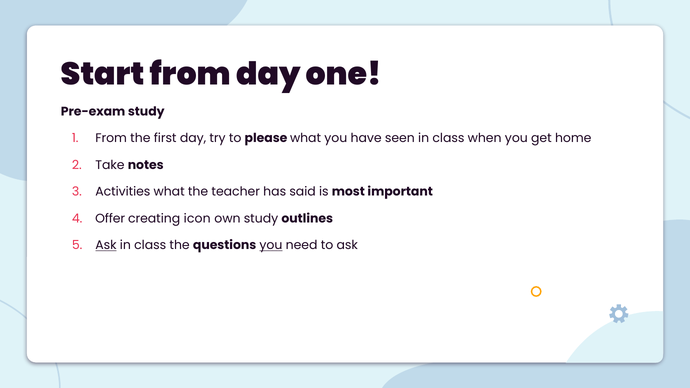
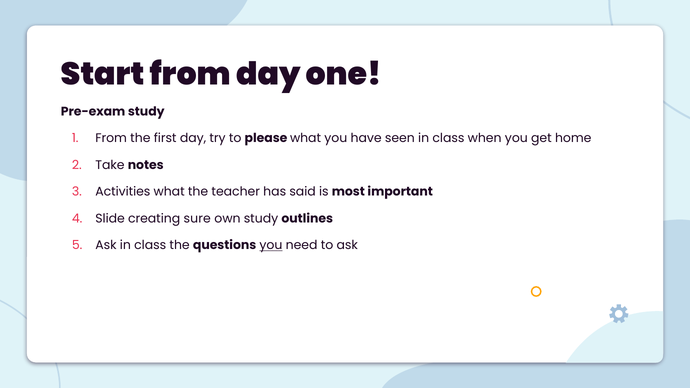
Offer: Offer -> Slide (110, 219)
icon: icon -> sure (197, 219)
Ask underline: present -> none (106, 245)
